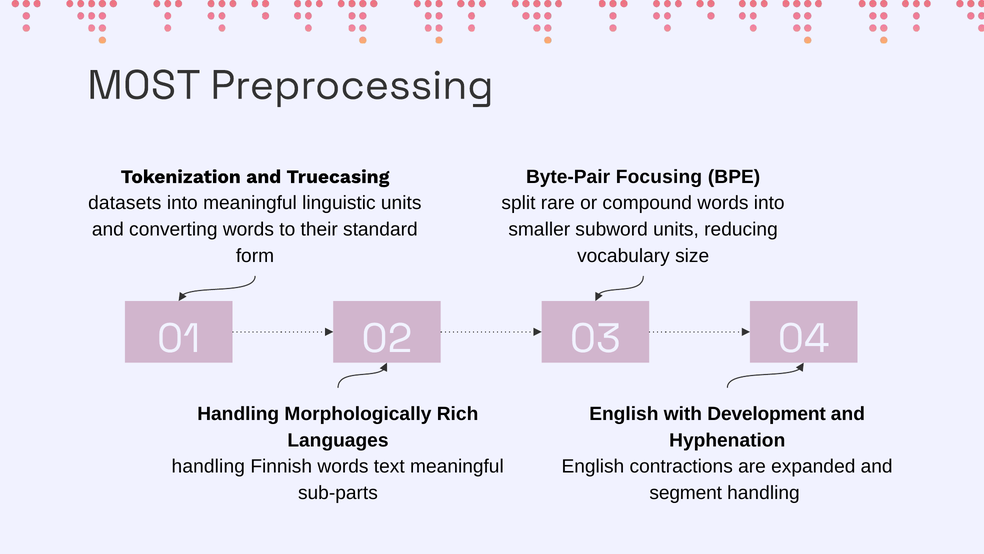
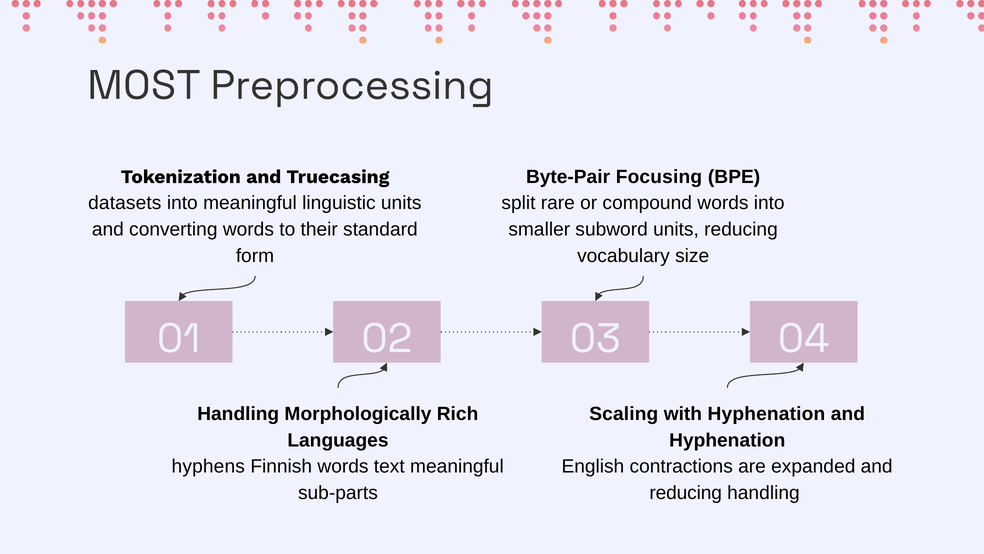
English: English -> Scaling (624, 413)
with Development: Development -> Hyphenation (766, 413)
handling: handling -> hyphens (208, 466)
segment: segment -> reducing (686, 493)
